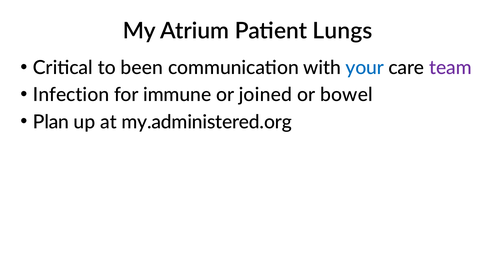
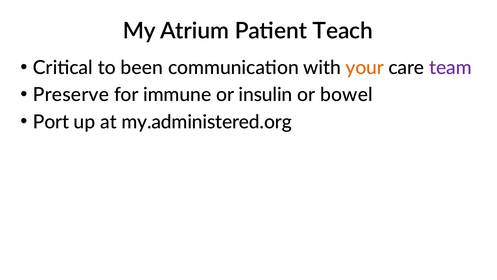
Lungs: Lungs -> Teach (343, 31)
your colour: blue -> orange (365, 68)
Infection: Infection -> Preserve (71, 95)
joined: joined -> insulin (266, 95)
Plan: Plan -> Port (51, 122)
